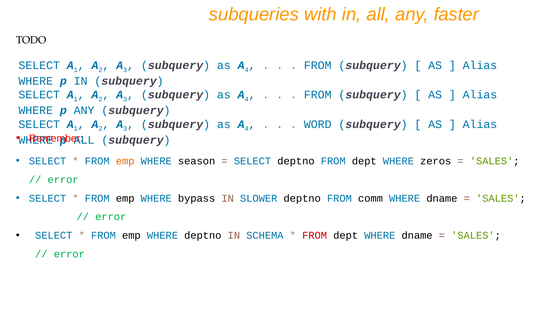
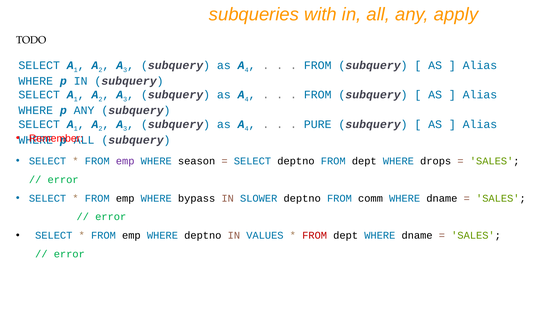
faster: faster -> apply (456, 14)
WORD: WORD -> PURE (318, 124)
emp colour: orange -> purple (125, 161)
zeros: zeros -> drops (436, 161)
SCHEMA: SCHEMA -> VALUES (265, 236)
